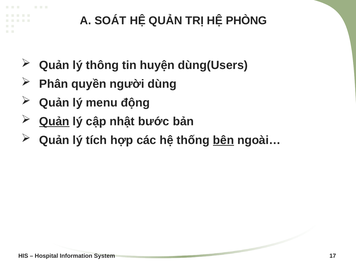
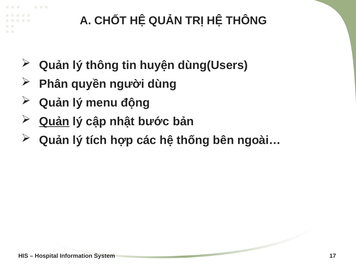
SOÁT: SOÁT -> CHỐT (111, 21)
HỆ PHÒNG: PHÒNG -> THÔNG (246, 21)
bên underline: present -> none (223, 140)
